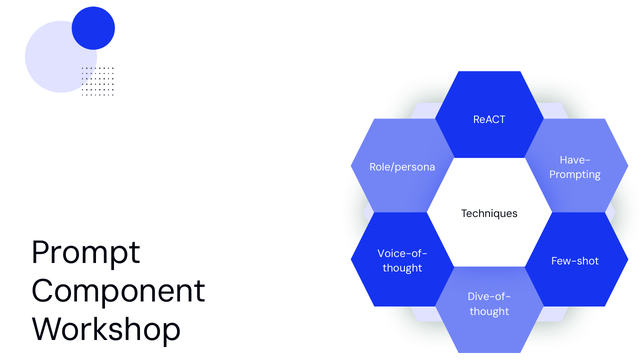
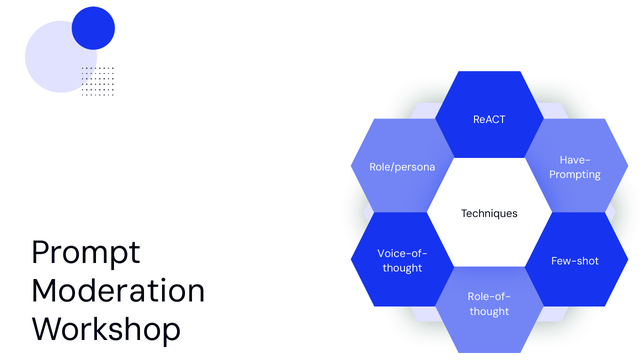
Component: Component -> Moderation (119, 291)
Dive-of-: Dive-of- -> Role-of- (489, 297)
